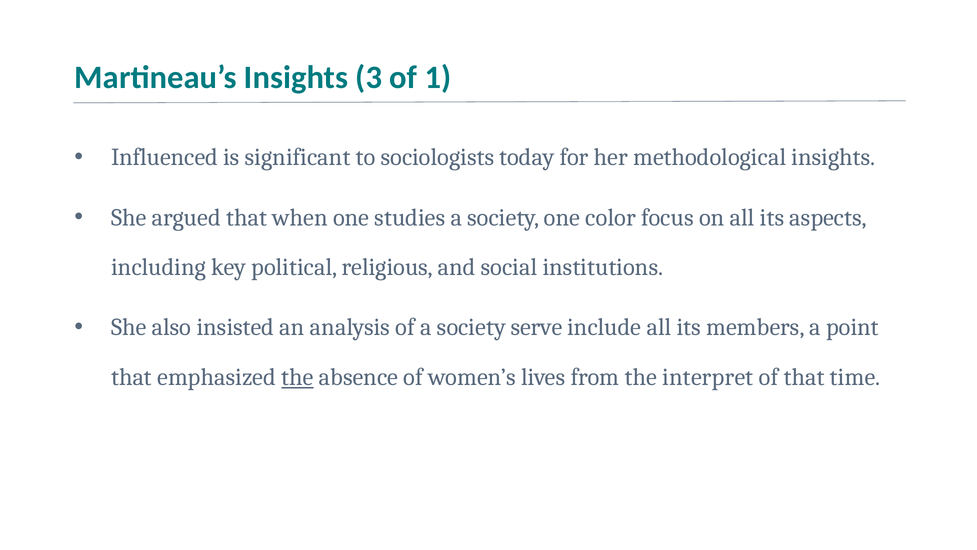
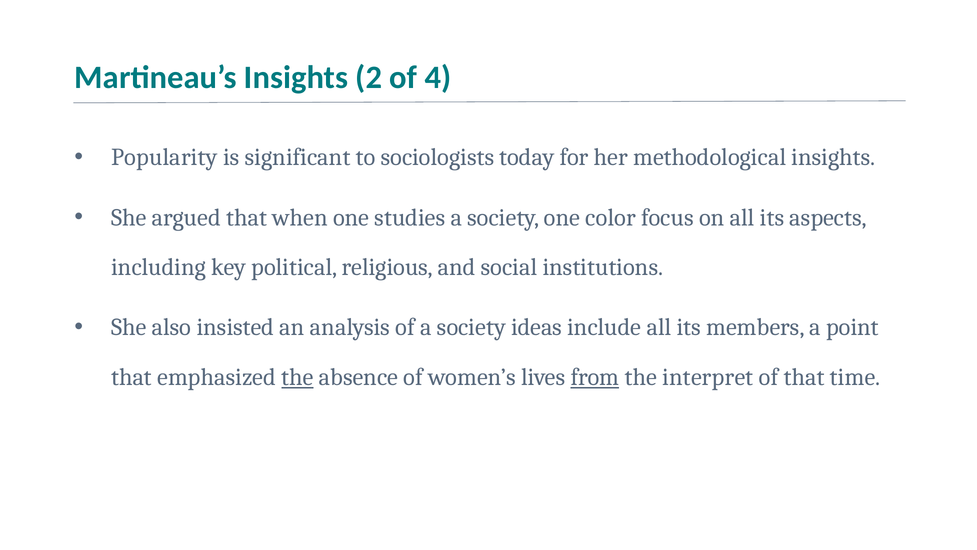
3: 3 -> 2 (369, 78)
1: 1 -> 4 (438, 78)
Influenced: Influenced -> Popularity (164, 157)
serve: serve -> ideas (537, 327)
from underline: none -> present (595, 377)
